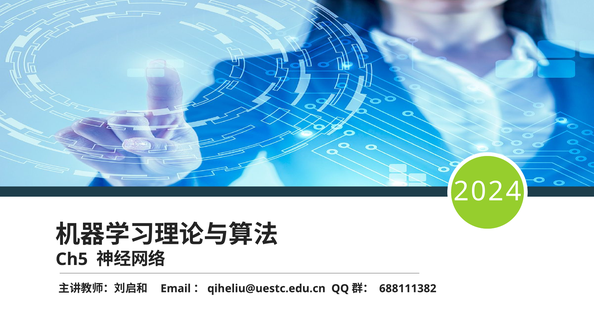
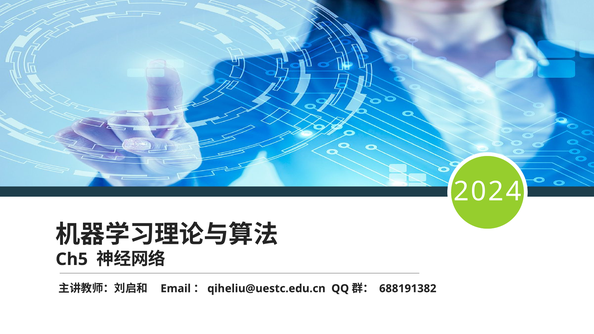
688111382: 688111382 -> 688191382 (408, 289)
